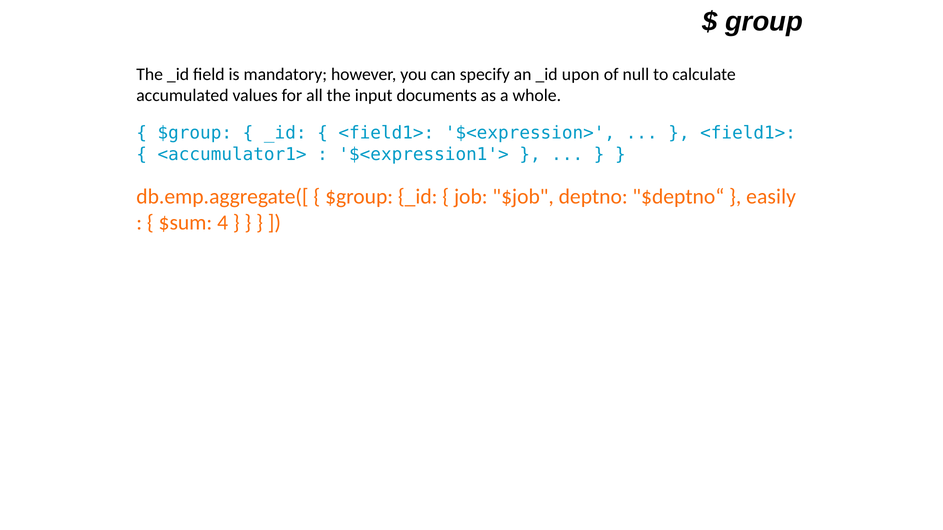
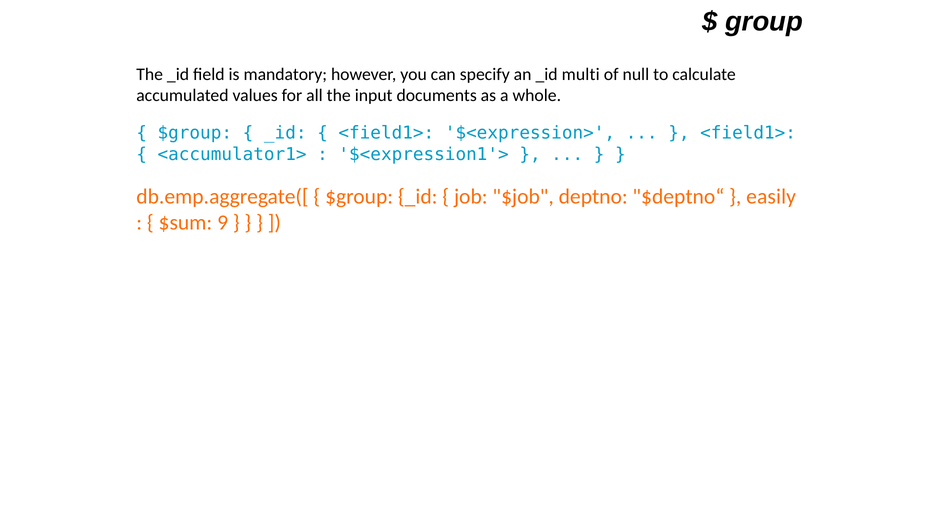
upon: upon -> multi (581, 74)
4: 4 -> 9 (223, 223)
